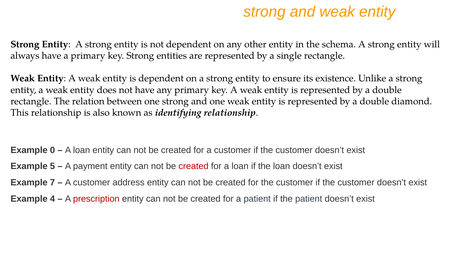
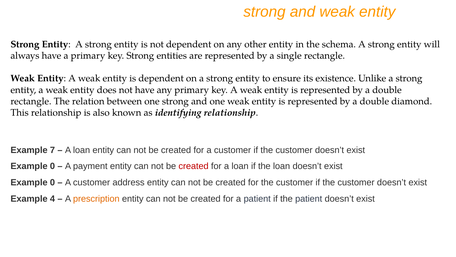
0: 0 -> 7 (52, 150)
5: 5 -> 0 (52, 166)
7: 7 -> 0 (52, 182)
prescription colour: red -> orange (96, 198)
